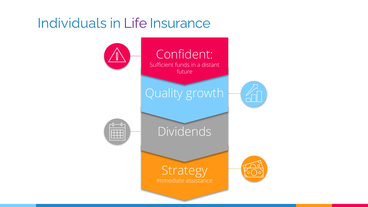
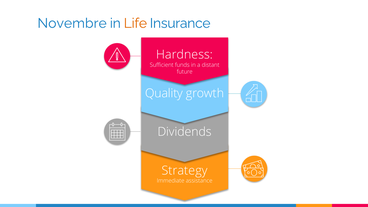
Individuals: Individuals -> Novembre (72, 23)
Life colour: purple -> orange (135, 23)
Confident: Confident -> Hardness (185, 55)
